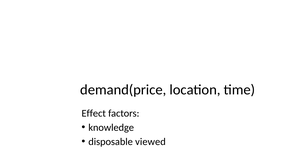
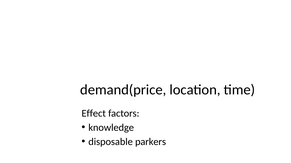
viewed: viewed -> parkers (151, 142)
